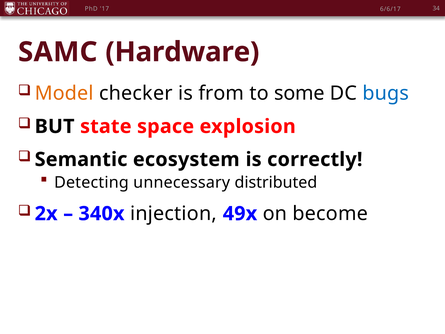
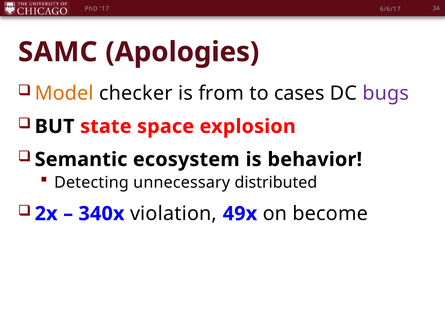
Hardware: Hardware -> Apologies (182, 52)
some: some -> cases (299, 93)
bugs colour: blue -> purple (386, 93)
correctly: correctly -> behavior (315, 159)
injection: injection -> violation (173, 214)
